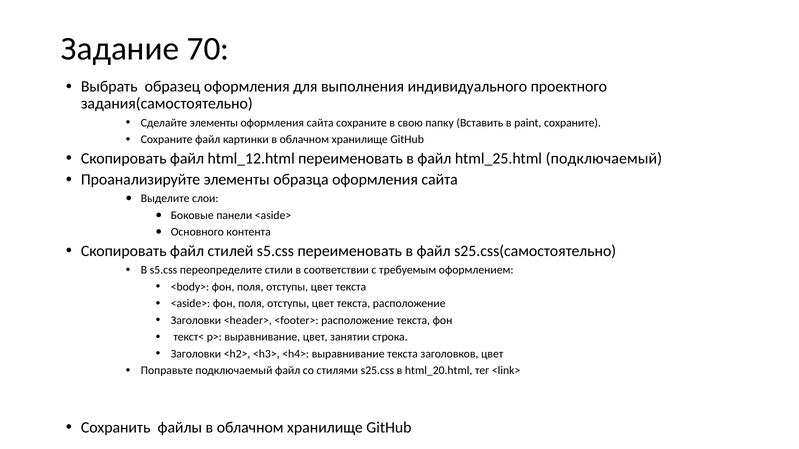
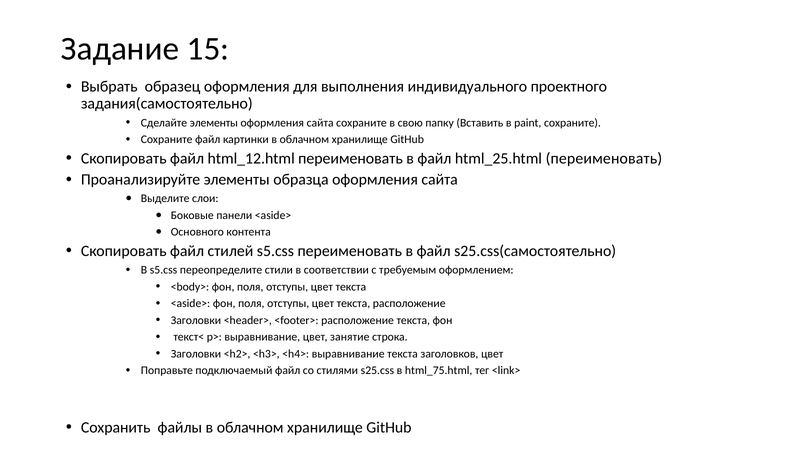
70: 70 -> 15 (208, 49)
html_25.html подключаемый: подключаемый -> переименовать (604, 159)
занятии: занятии -> занятие (350, 337)
html_20.html: html_20.html -> html_75.html (439, 371)
